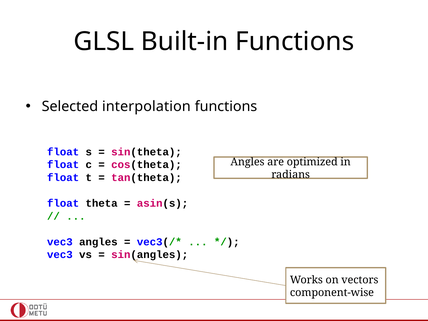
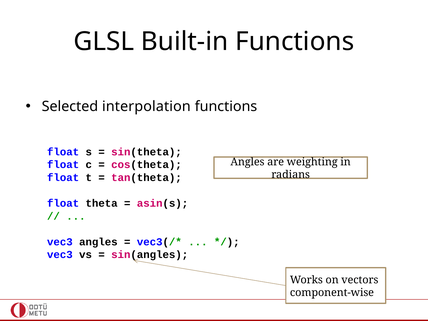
optimized: optimized -> weighting (312, 162)
